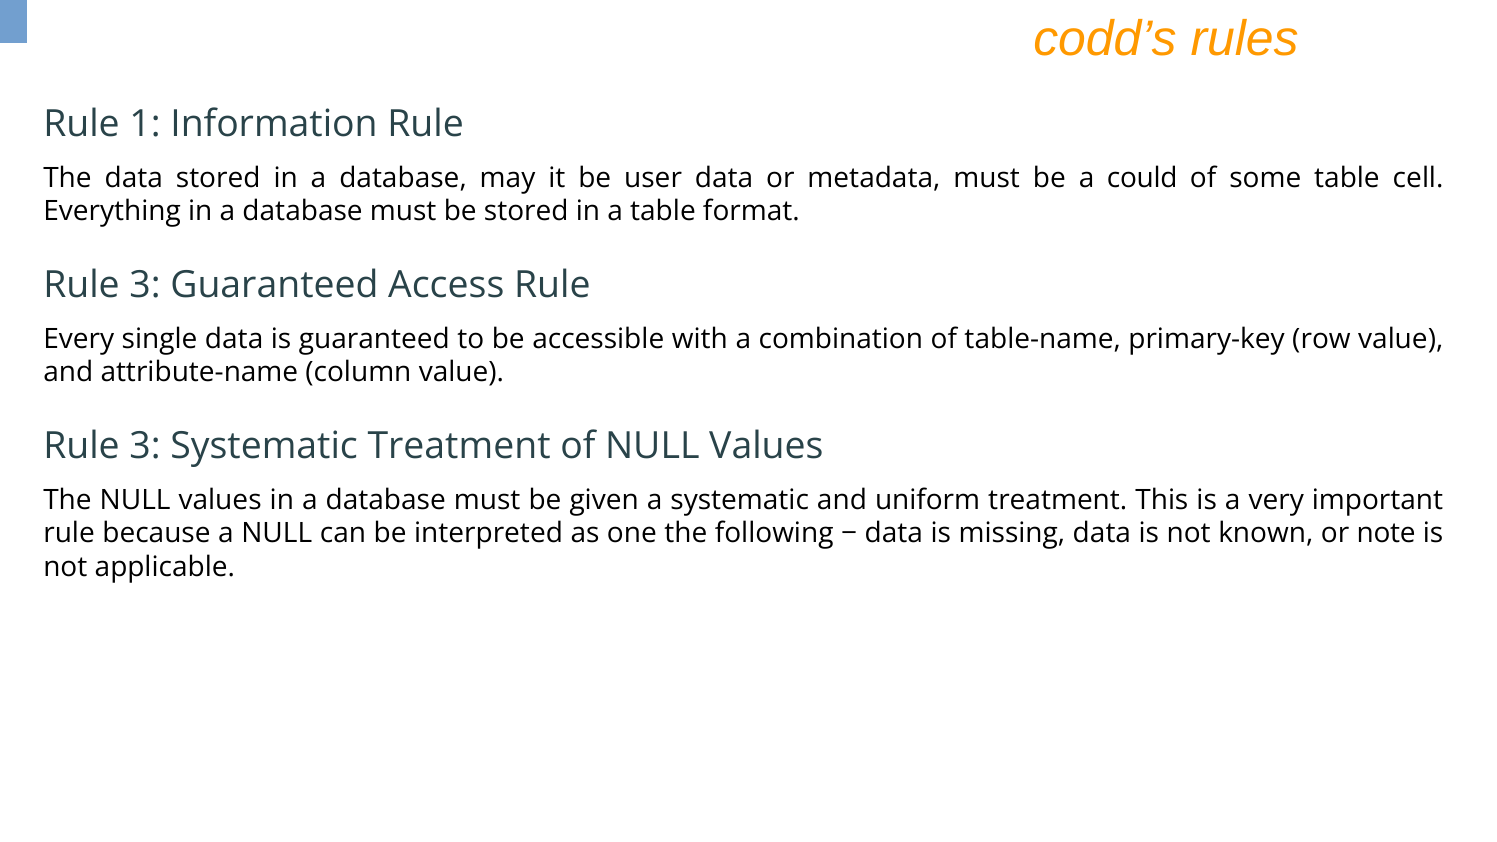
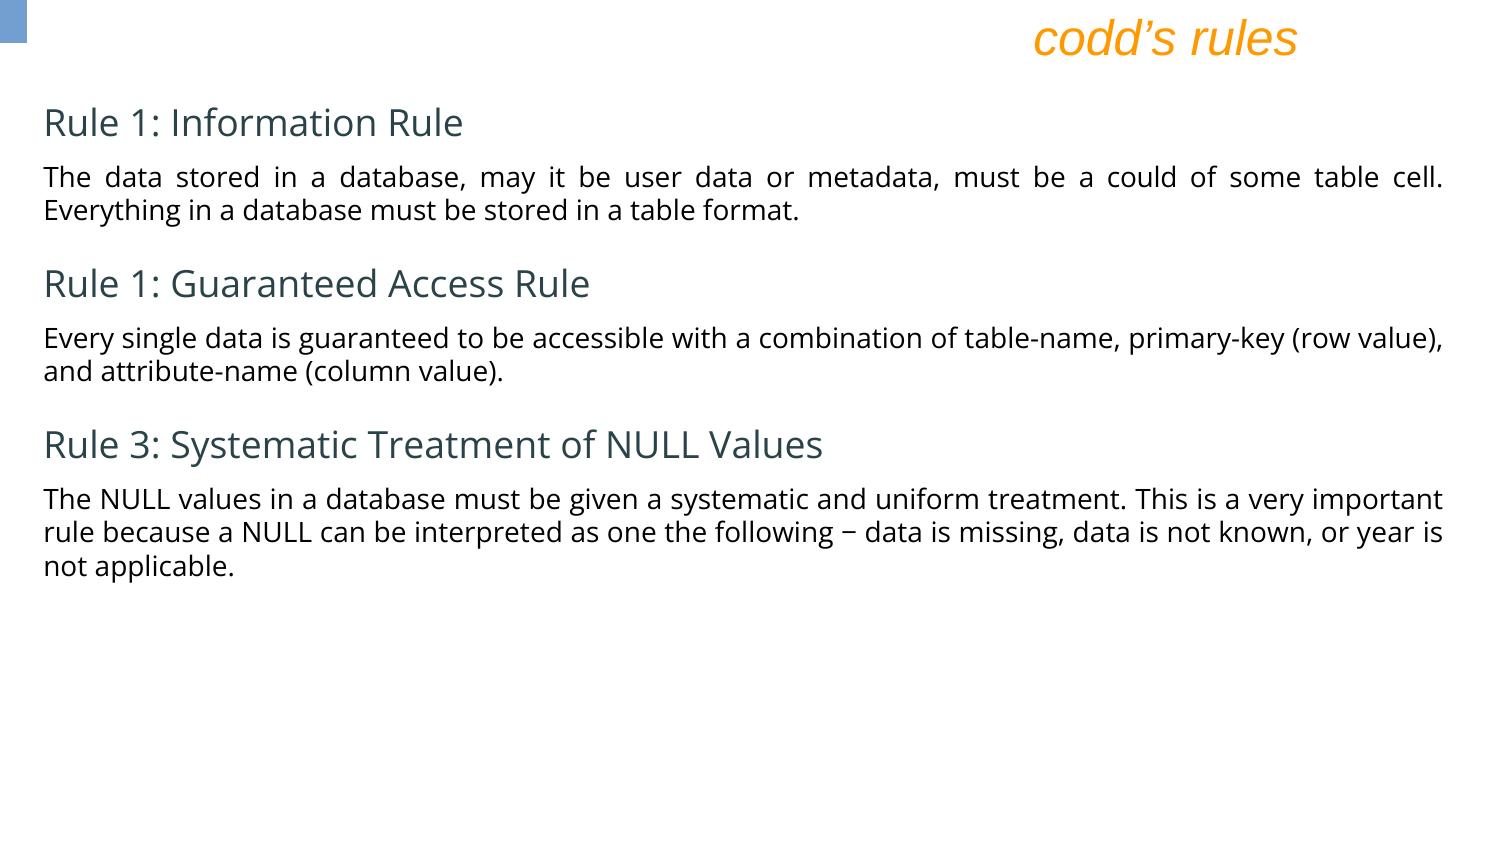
3: 3 -> 1 (145, 285)
note: note -> year (1386, 533)
